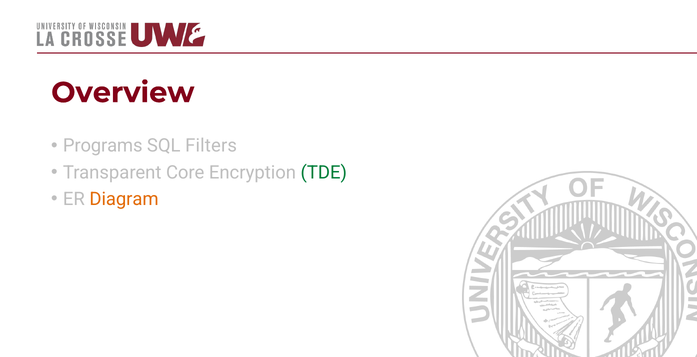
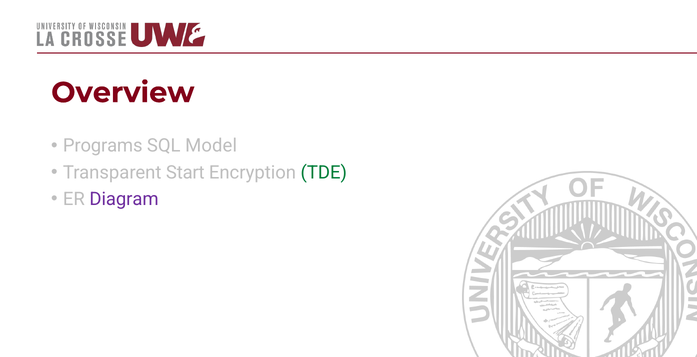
Filters: Filters -> Model (211, 146)
Core: Core -> Start (185, 172)
Diagram colour: orange -> purple (124, 199)
